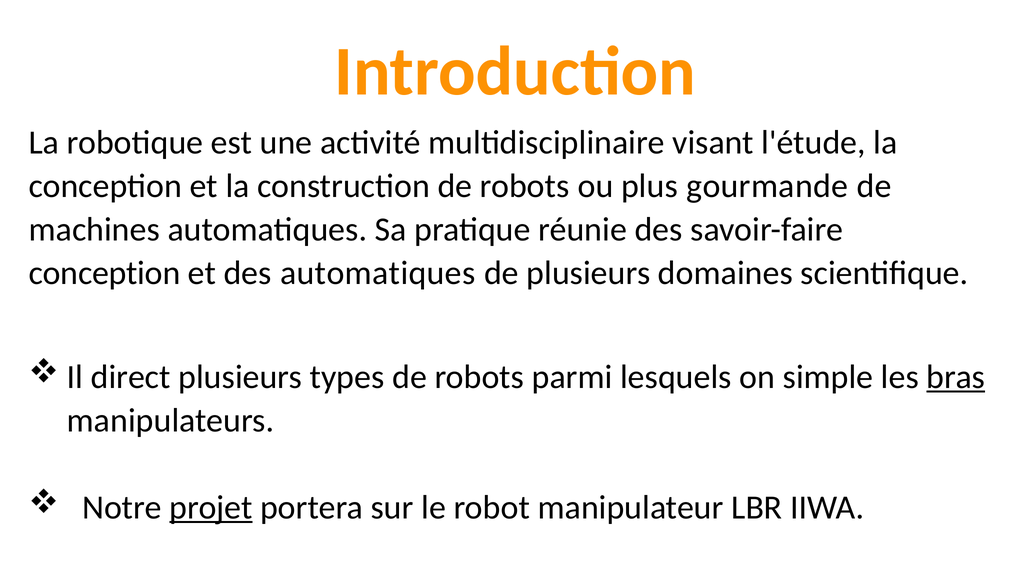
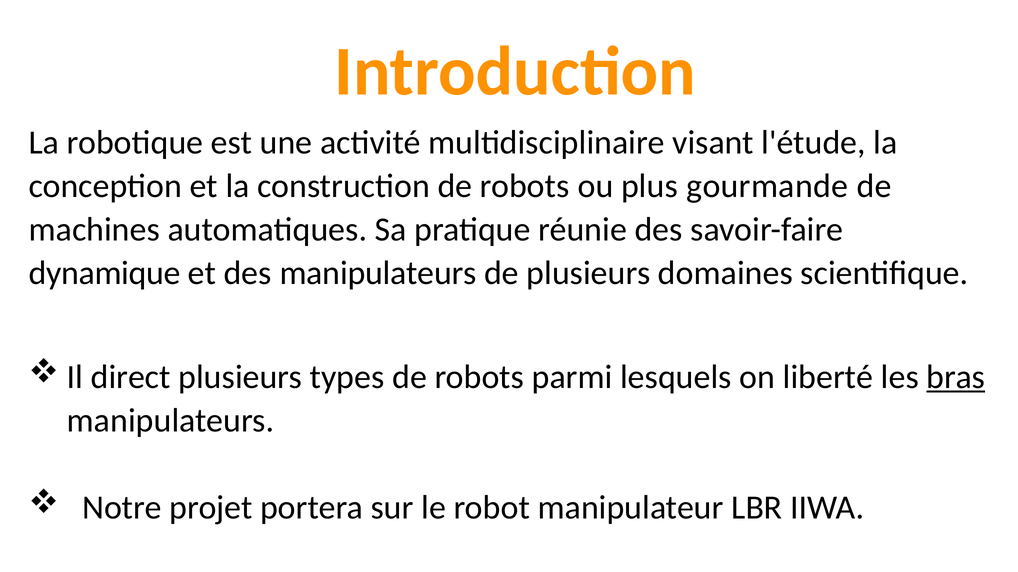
conception: conception -> dynamique (105, 273)
des automatiques: automatiques -> manipulateurs (378, 273)
simple: simple -> liberté (828, 377)
projet underline: present -> none (211, 508)
